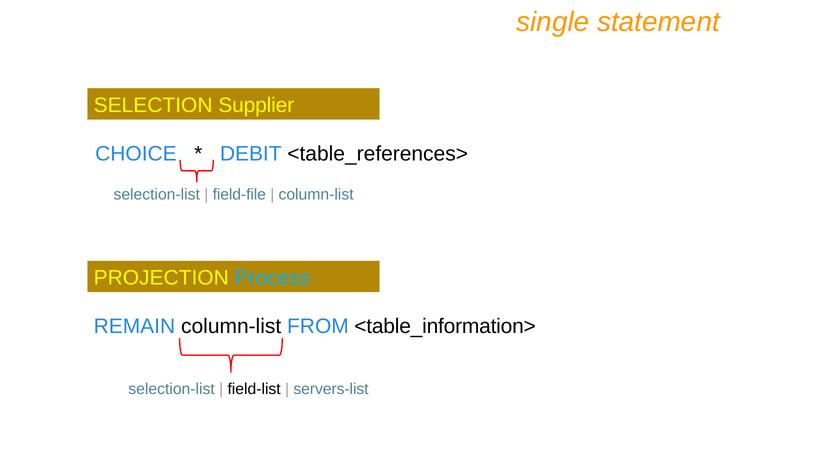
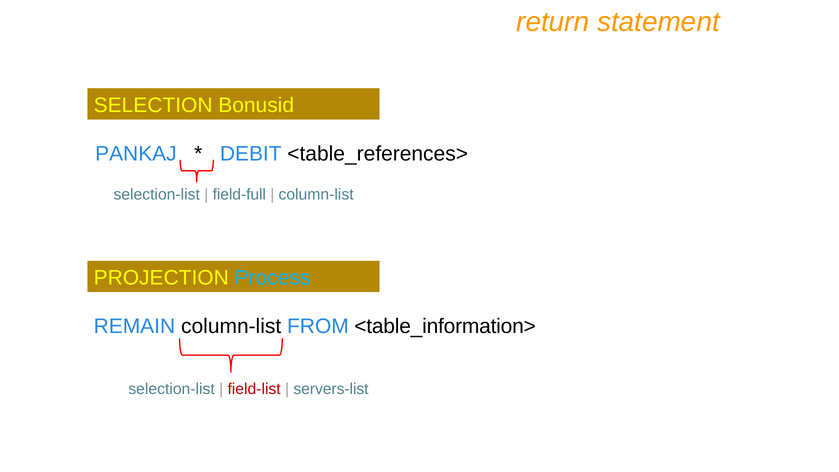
single: single -> return (553, 22)
Supplier: Supplier -> Bonusid (256, 105)
CHOICE: CHOICE -> PANKAJ (136, 154)
field-file: field-file -> field-full (239, 194)
field-list colour: black -> red (254, 389)
